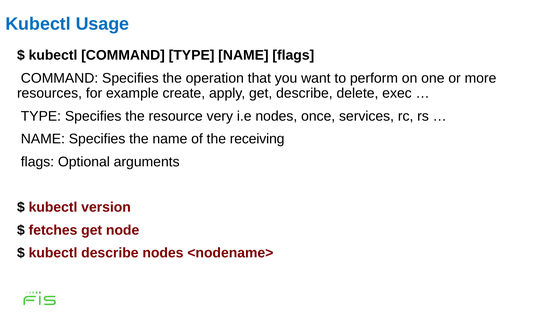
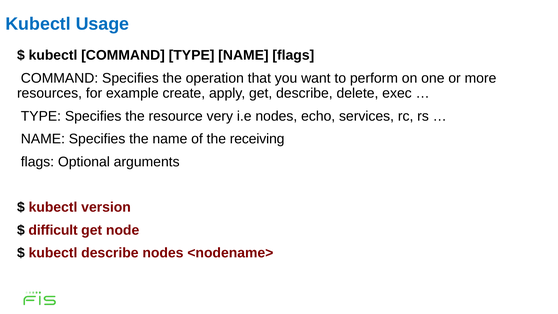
once: once -> echo (318, 116)
fetches: fetches -> difficult (53, 230)
